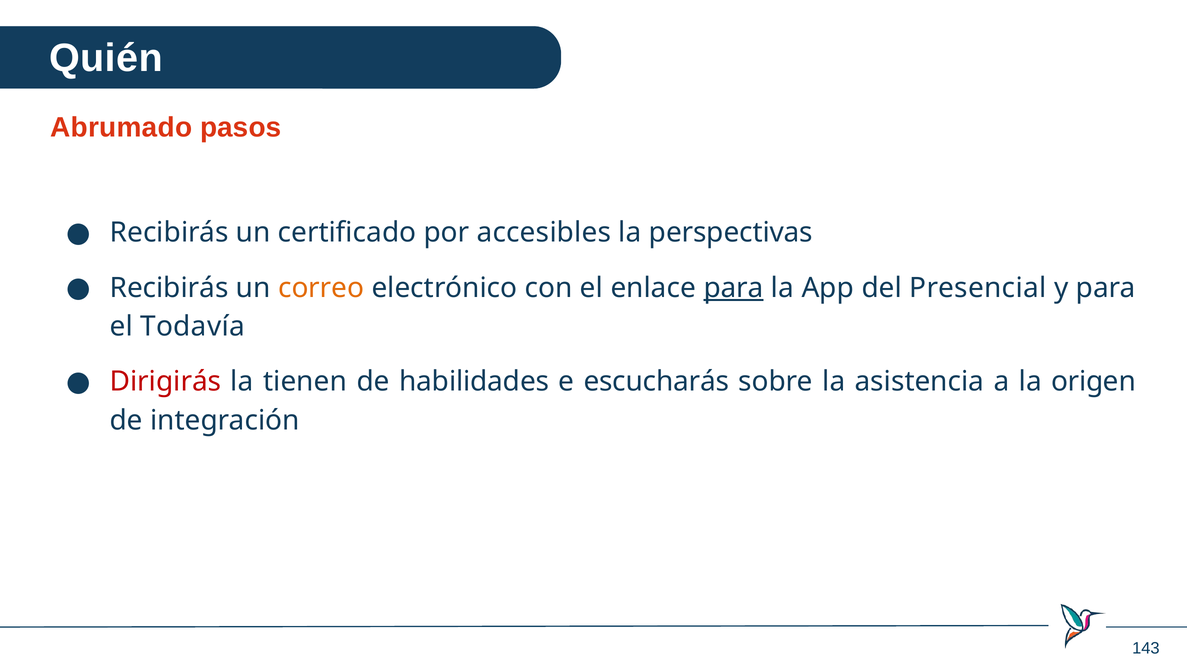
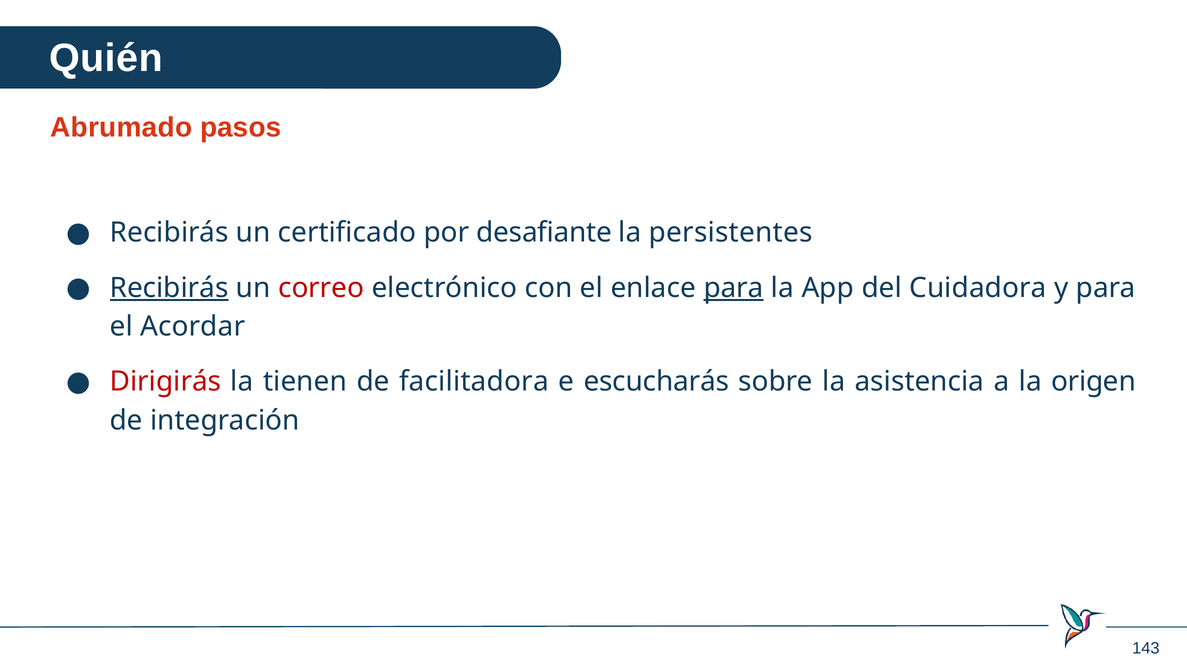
accesibles: accesibles -> desafiante (544, 233)
perspectivas: perspectivas -> persistentes (731, 233)
Recibirás underline: none -> present (169, 288)
correo colour: orange -> red (321, 288)
Presencial: Presencial -> Cuidadora (978, 288)
Todavía: Todavía -> Acordar (193, 326)
habilidades: habilidades -> facilitadora (474, 382)
